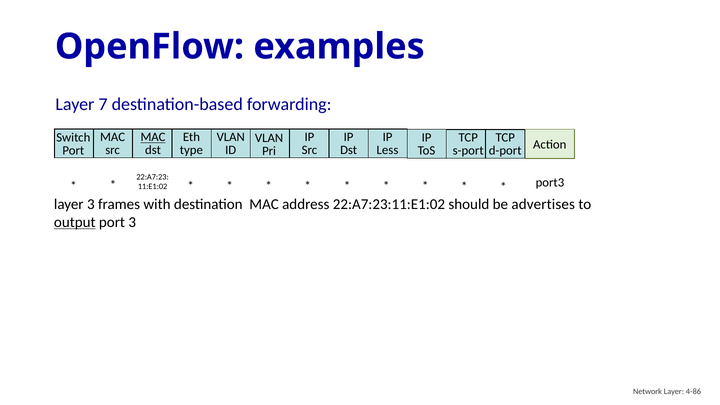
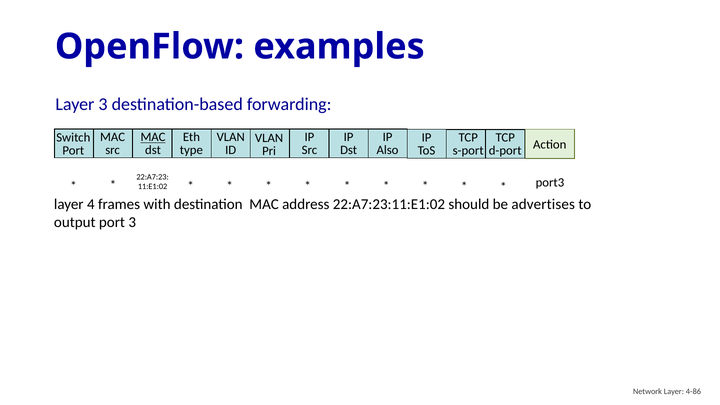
Layer 7: 7 -> 3 (103, 104)
Less: Less -> Also (388, 150)
layer 3: 3 -> 4 (91, 204)
output underline: present -> none (75, 222)
